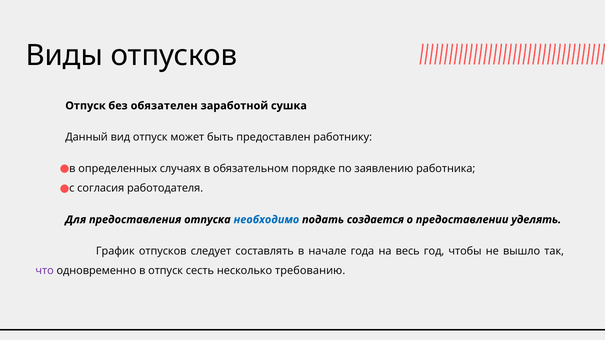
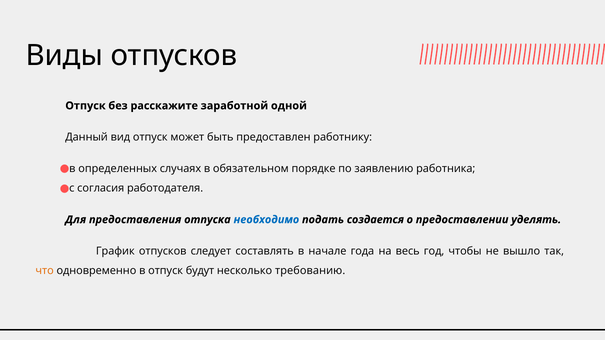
обязателен: обязателен -> расскажите (164, 106)
сушка: сушка -> одной (289, 106)
что colour: purple -> orange (45, 271)
сесть: сесть -> будут (200, 271)
